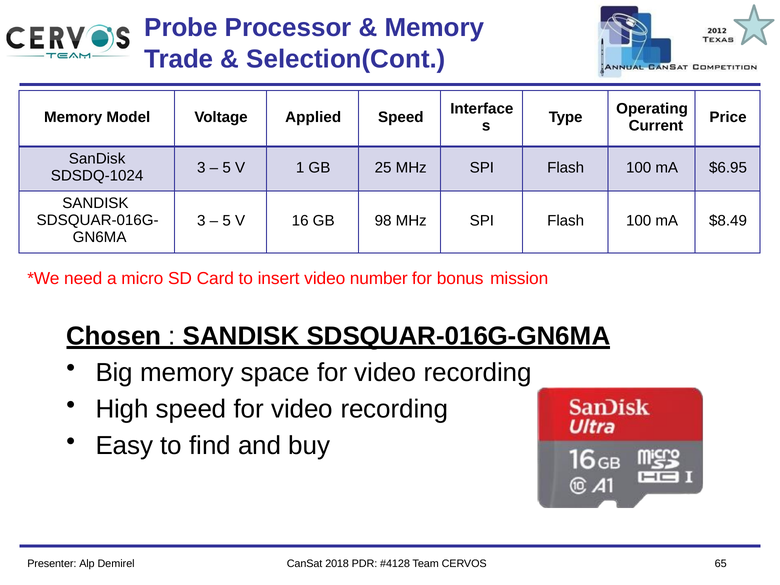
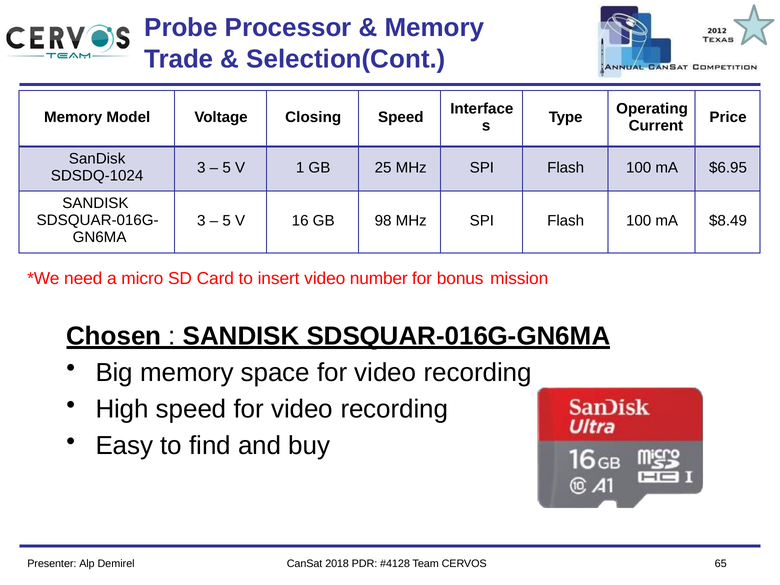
Applied: Applied -> Closing (313, 117)
